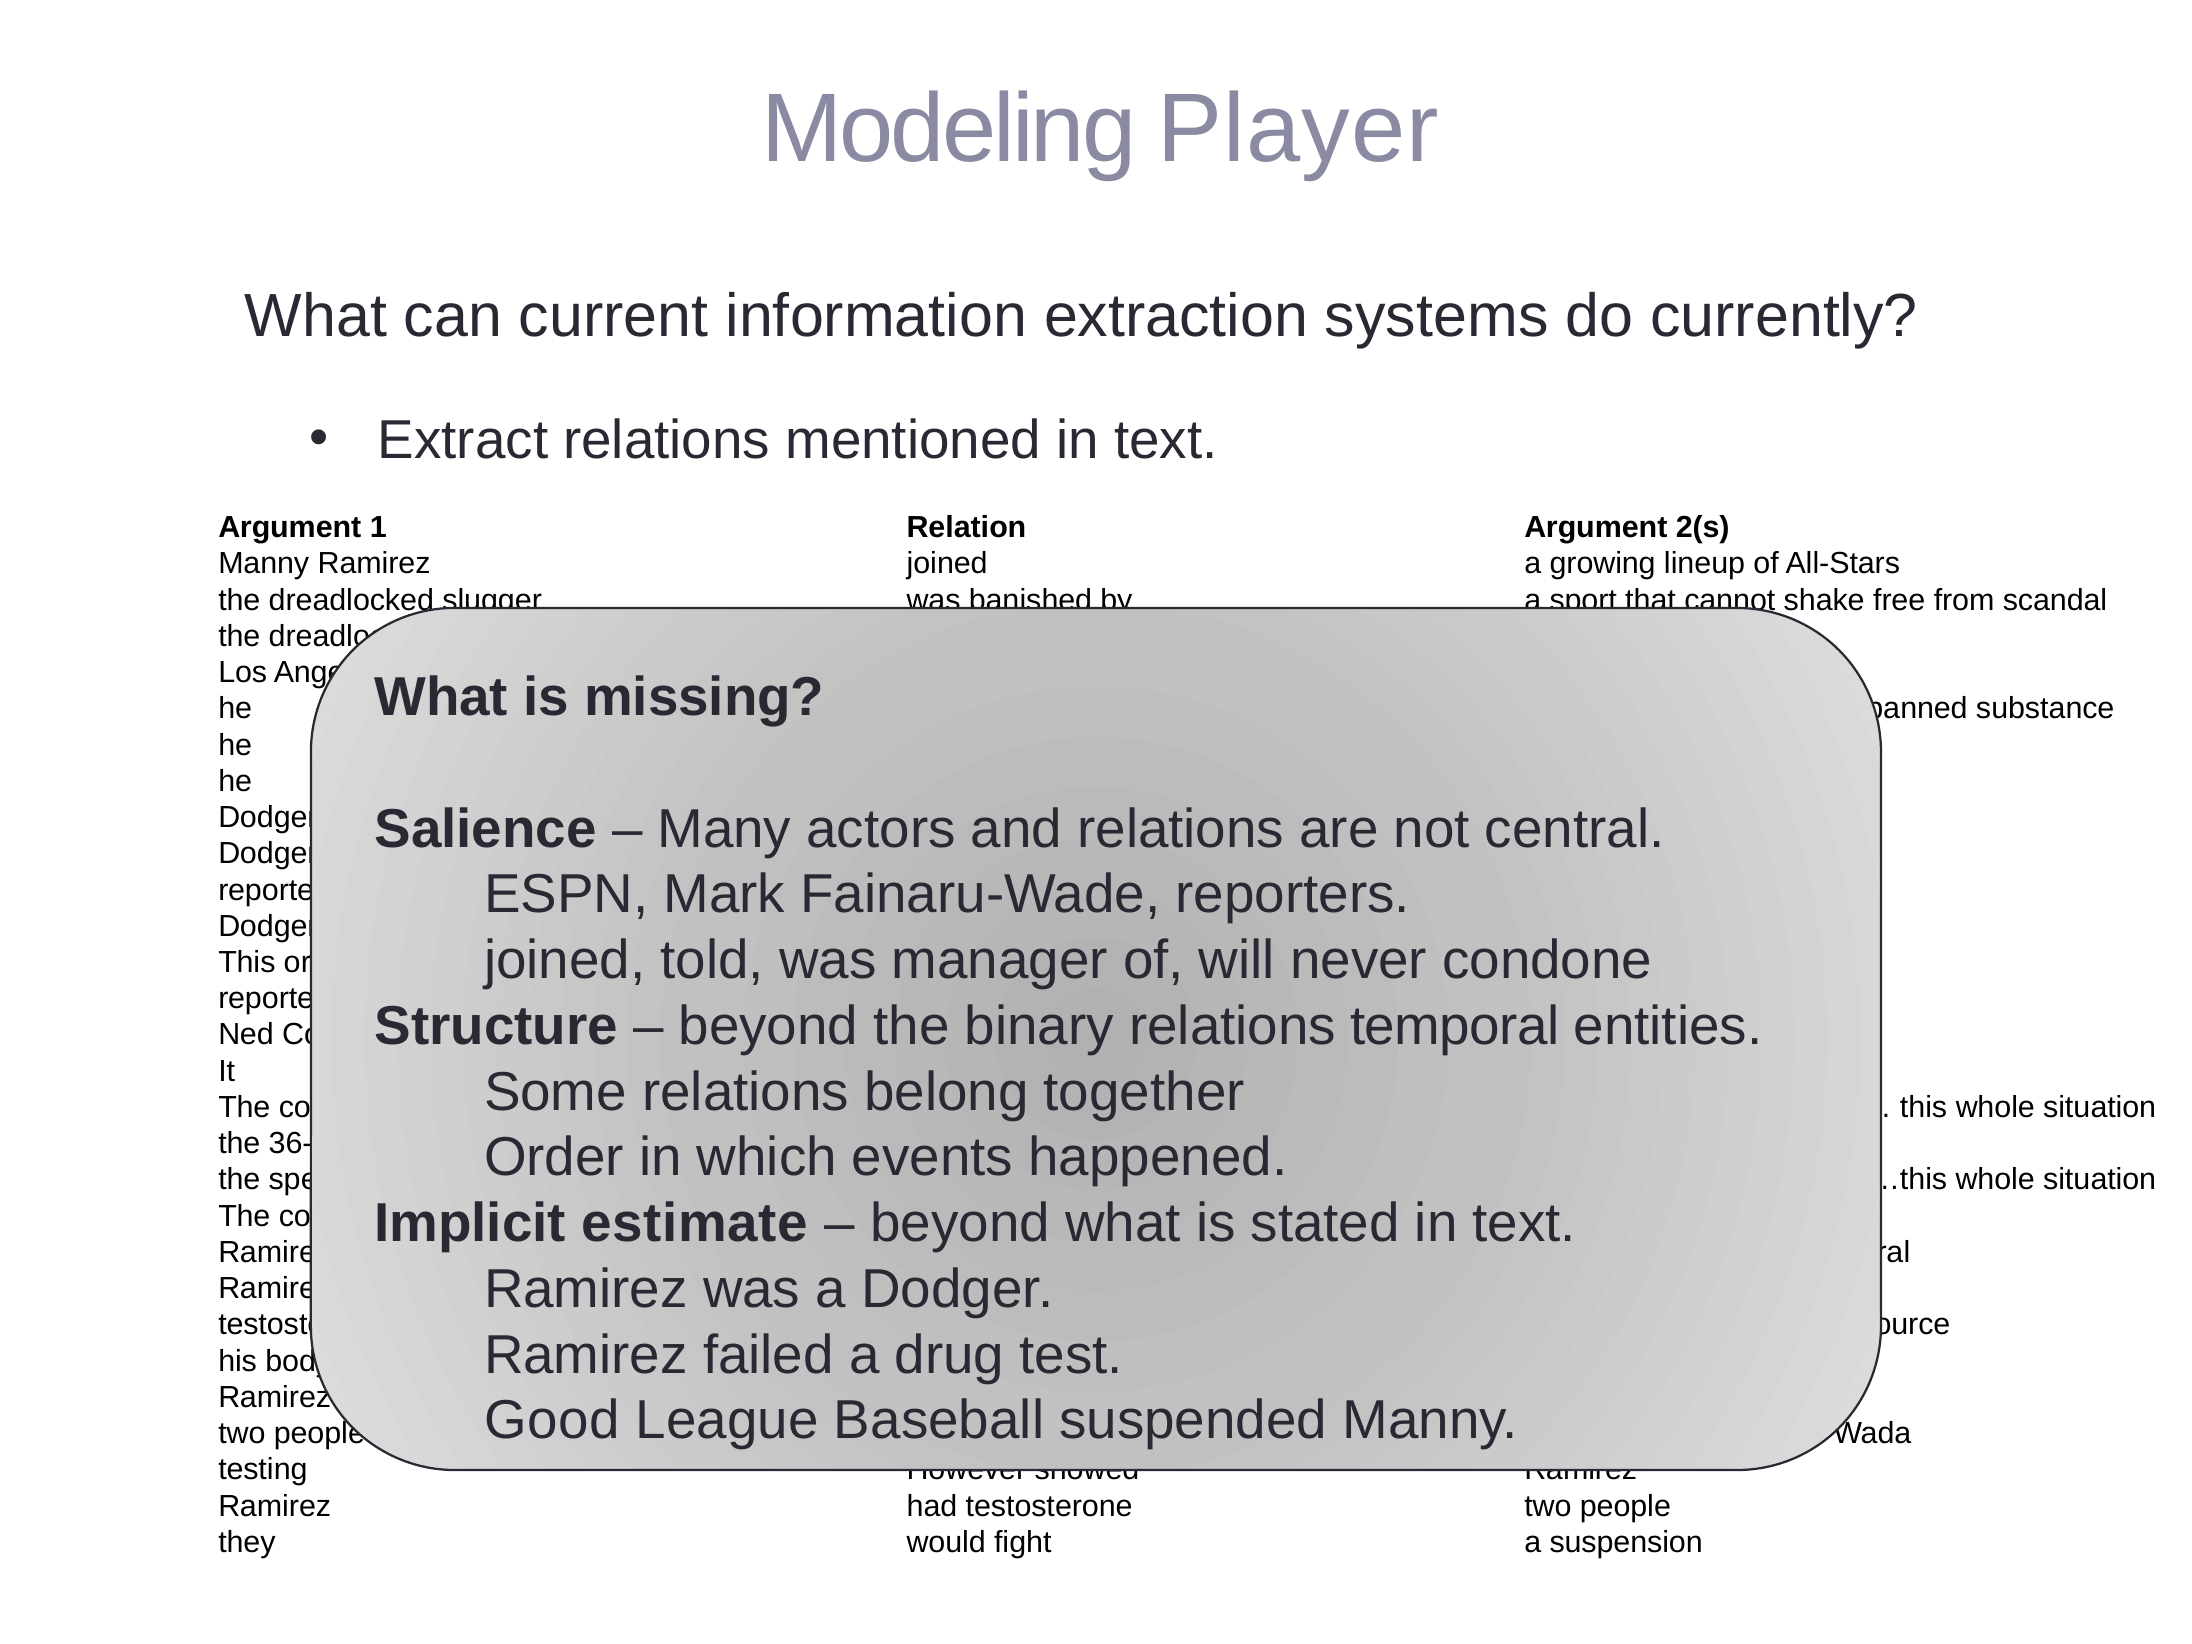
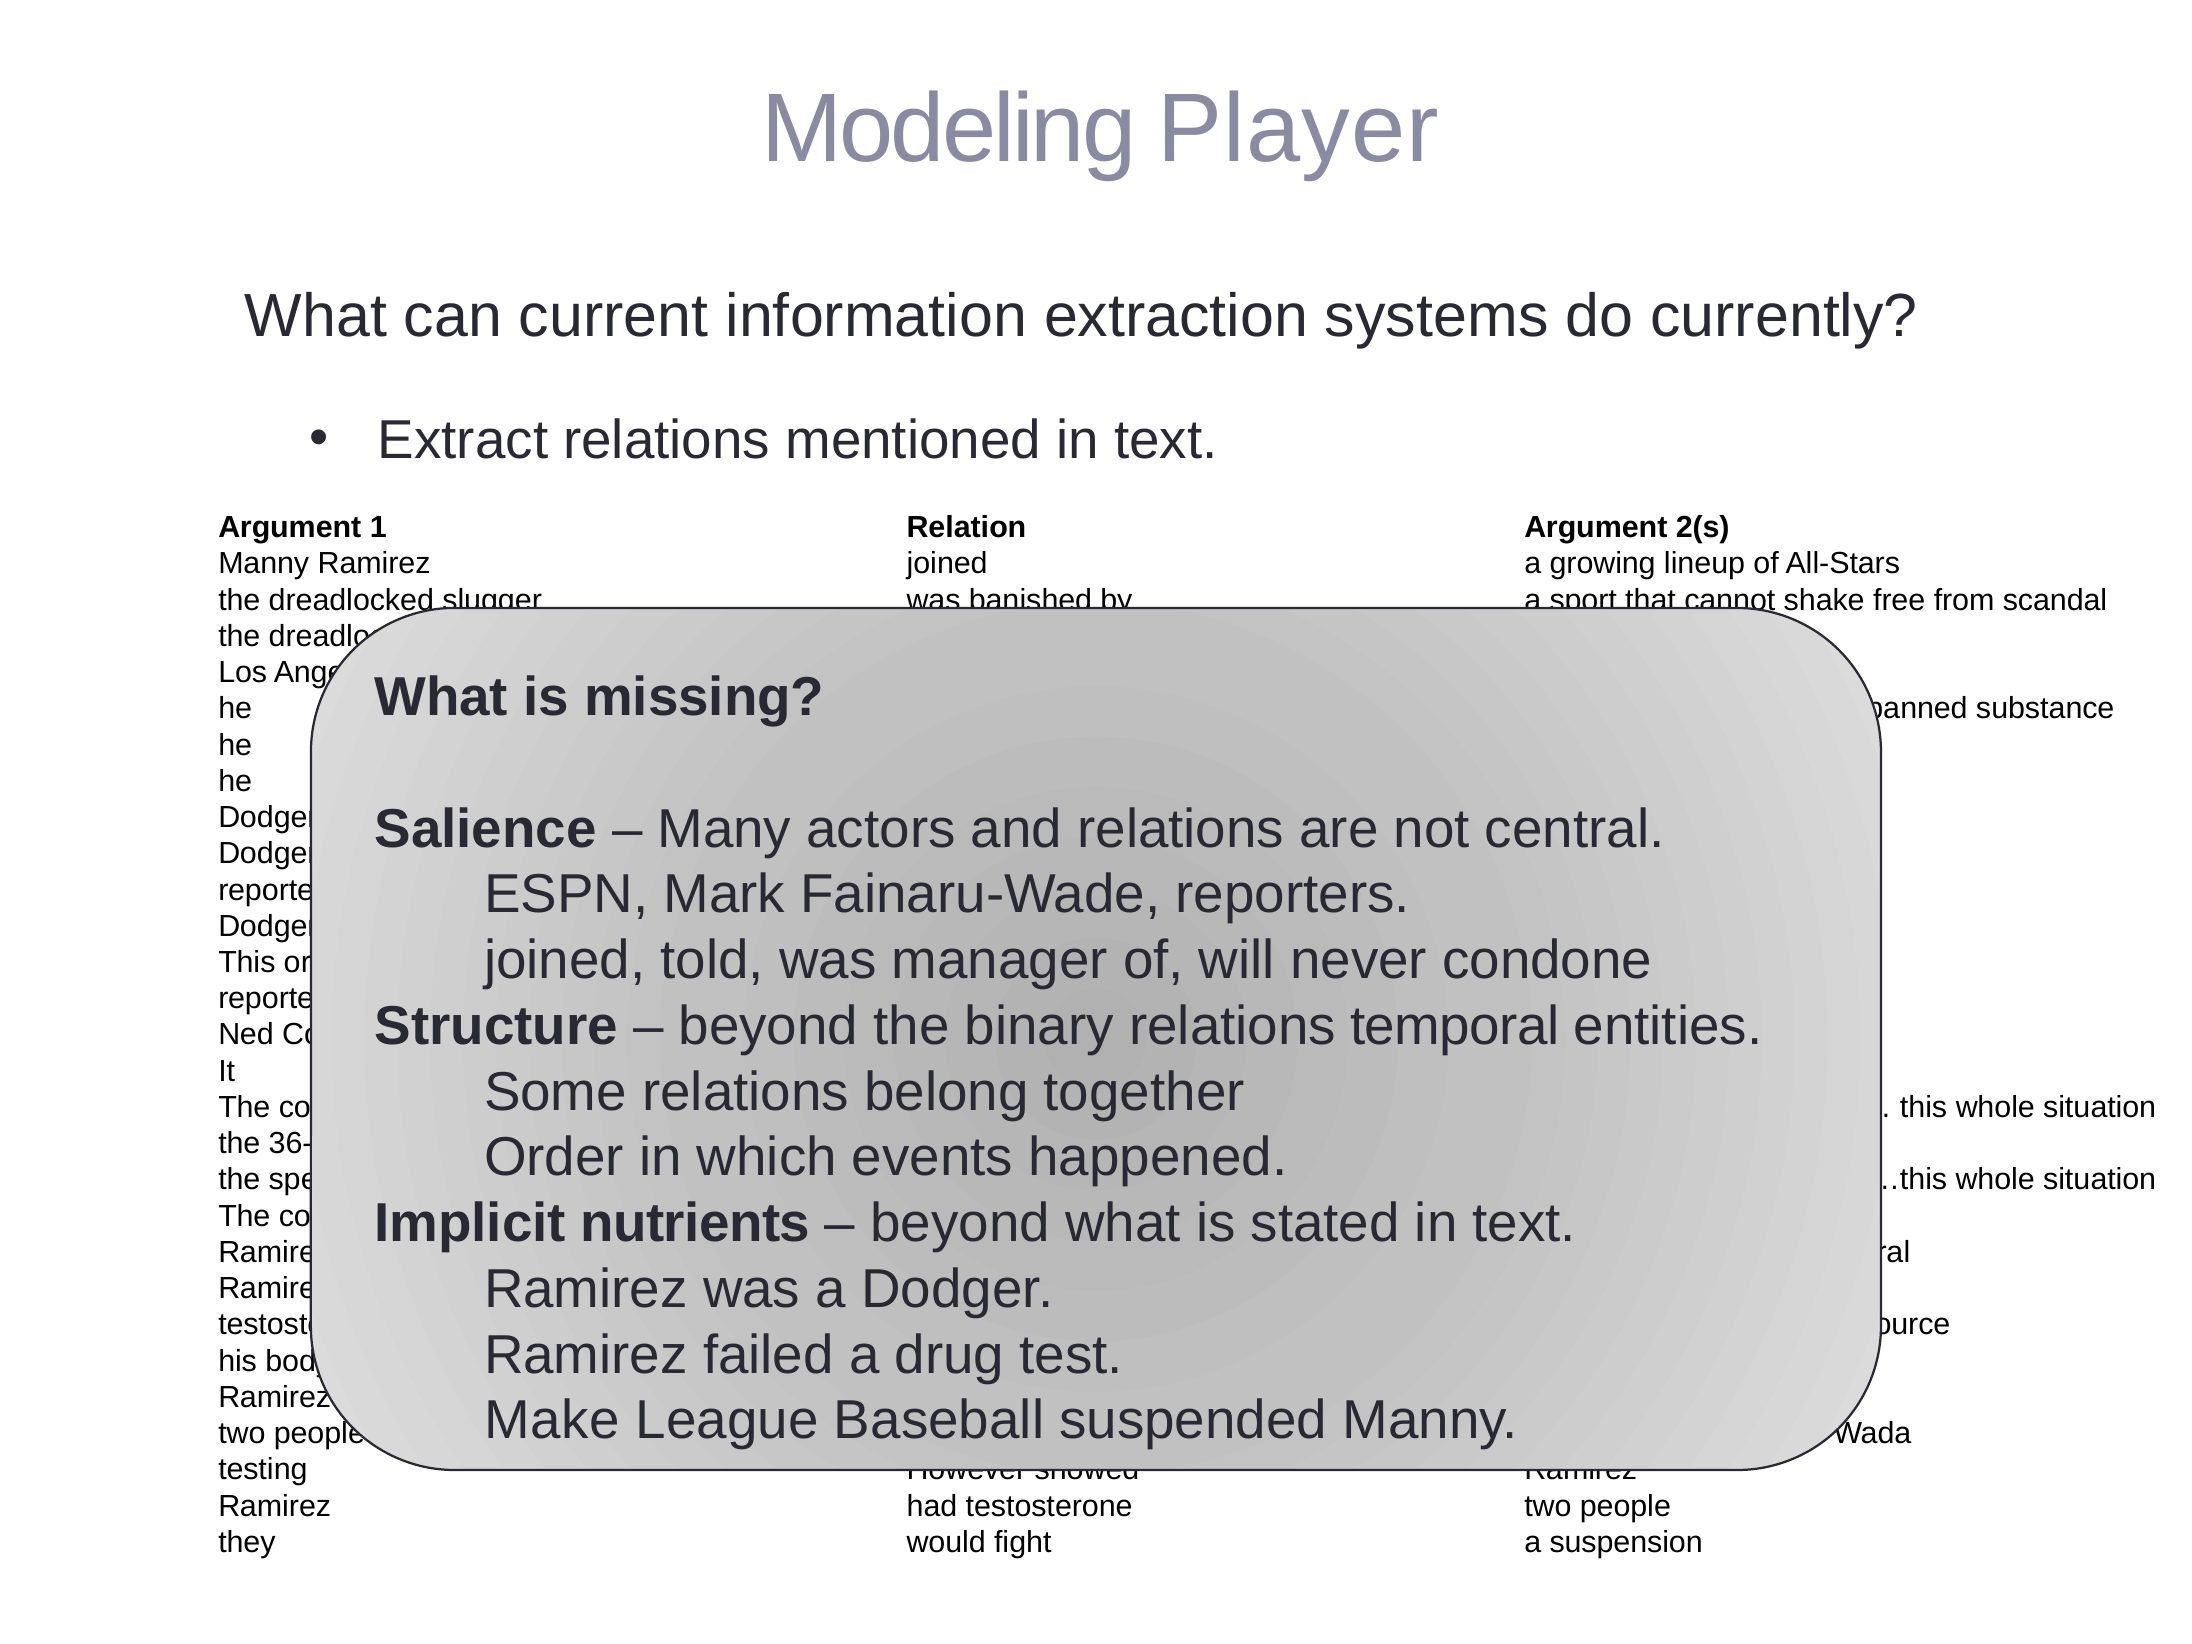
estimate: estimate -> nutrients (695, 1224)
Good: Good -> Make (552, 1421)
